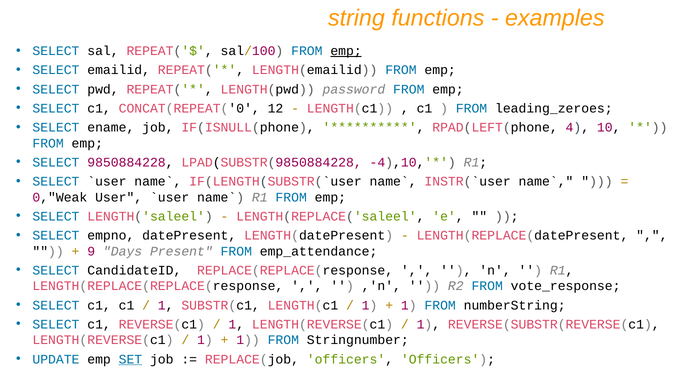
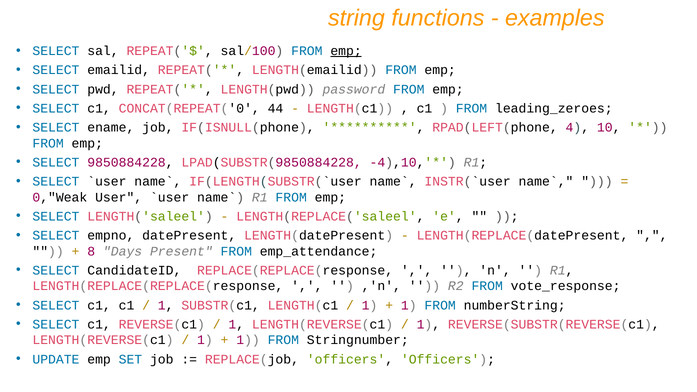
12: 12 -> 44 (275, 108)
9: 9 -> 8 (91, 251)
SET underline: present -> none (130, 359)
